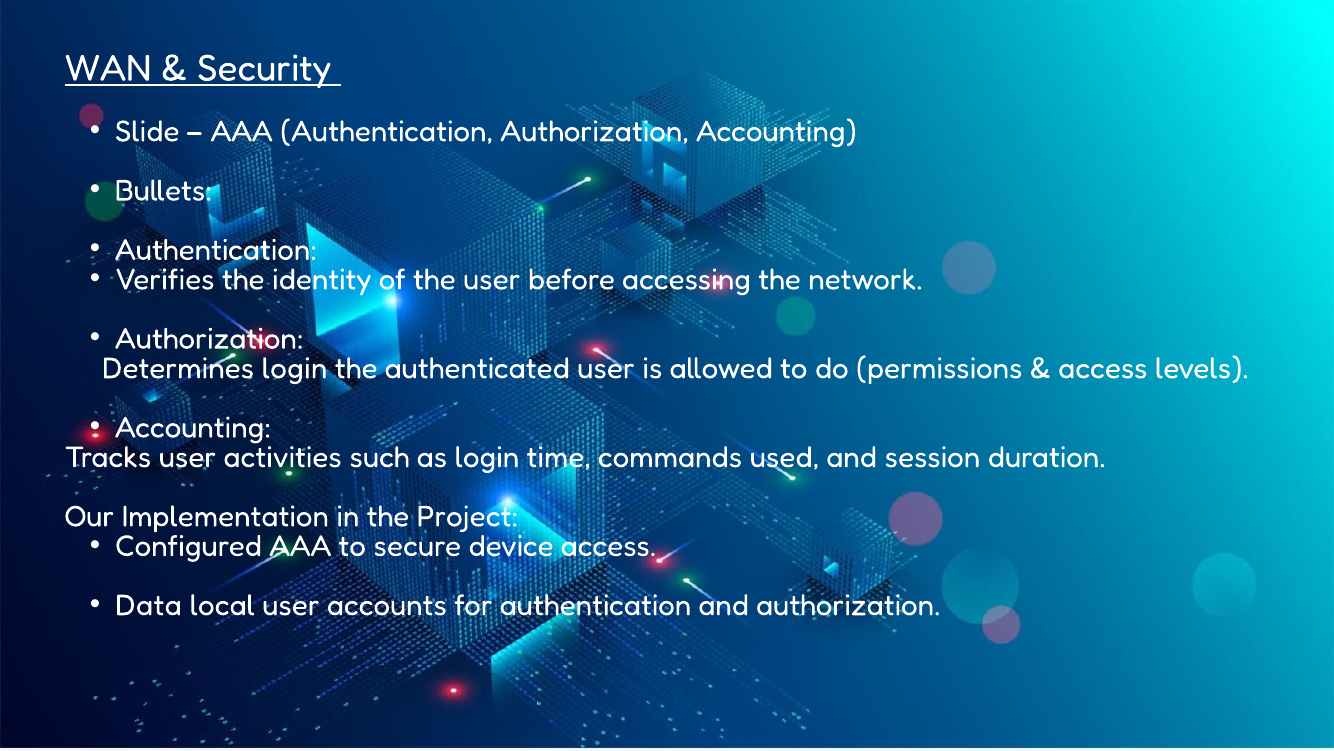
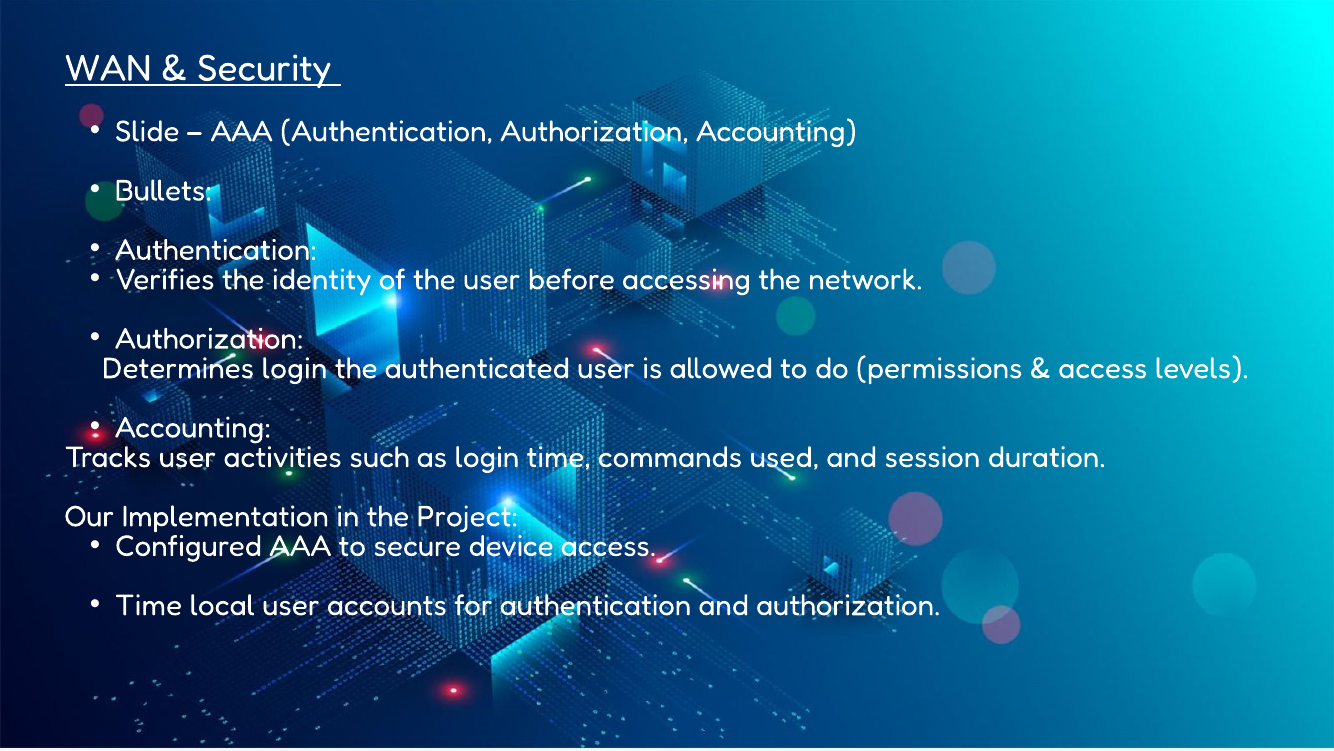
Data: Data -> Time (148, 605)
